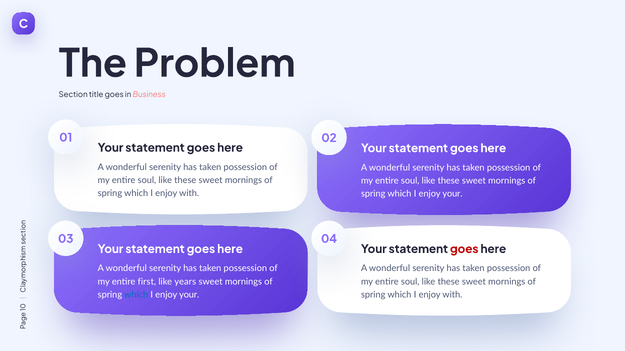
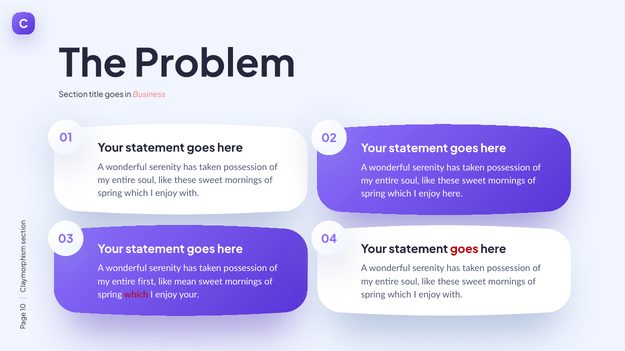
your: your -> here (452, 194)
years: years -> mean (185, 282)
which colour: blue -> red (136, 295)
